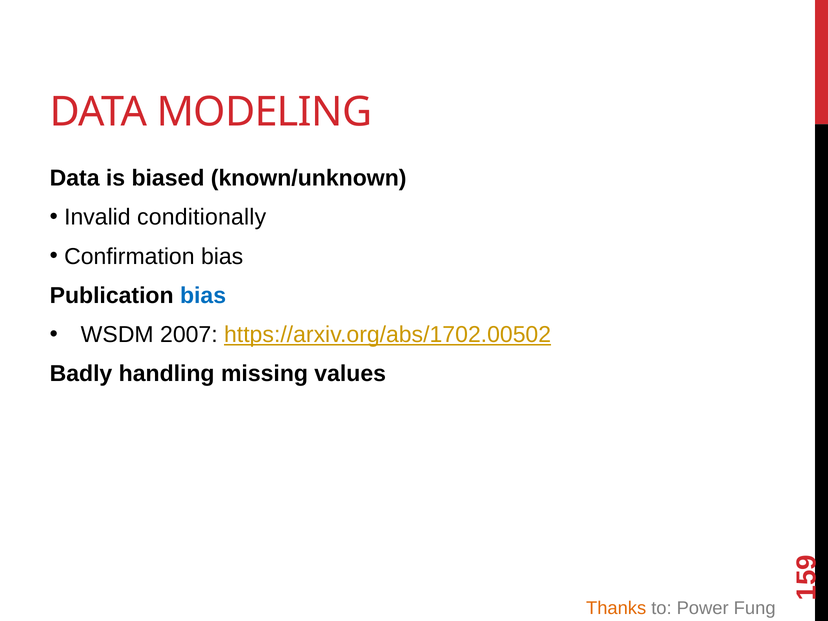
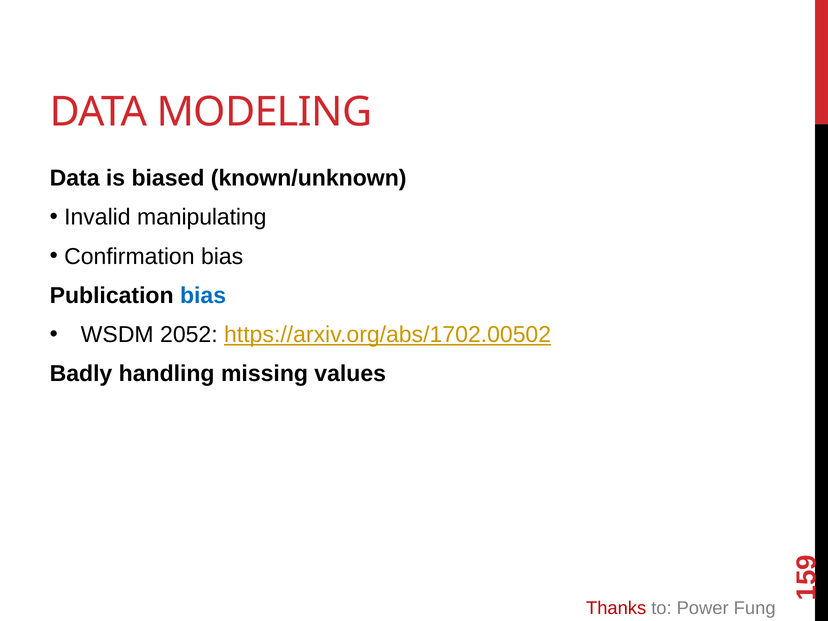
conditionally: conditionally -> manipulating (202, 217)
2007: 2007 -> 2052 (189, 335)
Thanks colour: orange -> red (616, 608)
